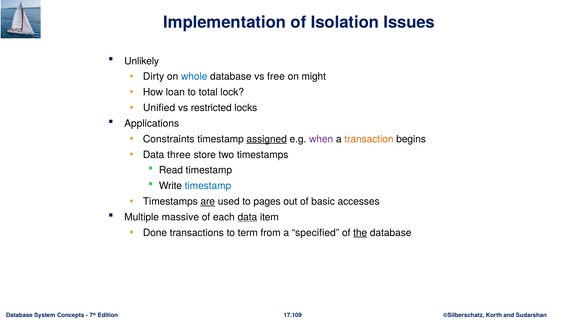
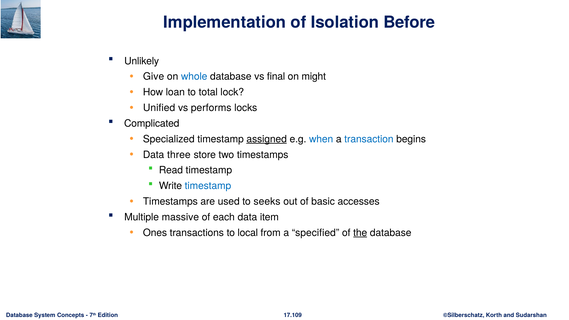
Issues: Issues -> Before (409, 22)
Dirty: Dirty -> Give (154, 77)
free: free -> final (276, 77)
restricted: restricted -> performs (211, 108)
Applications: Applications -> Complicated (152, 123)
Constraints: Constraints -> Specialized (169, 139)
when colour: purple -> blue (321, 139)
transaction colour: orange -> blue (369, 139)
are underline: present -> none (208, 202)
pages: pages -> seeks (267, 202)
data underline: present -> none (247, 217)
Done: Done -> Ones (155, 233)
term: term -> local (248, 233)
